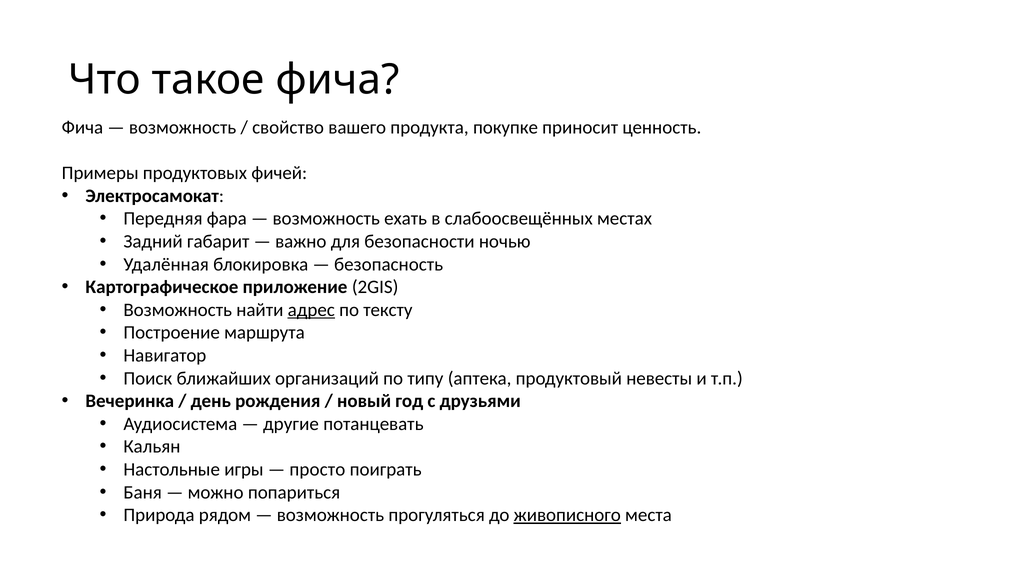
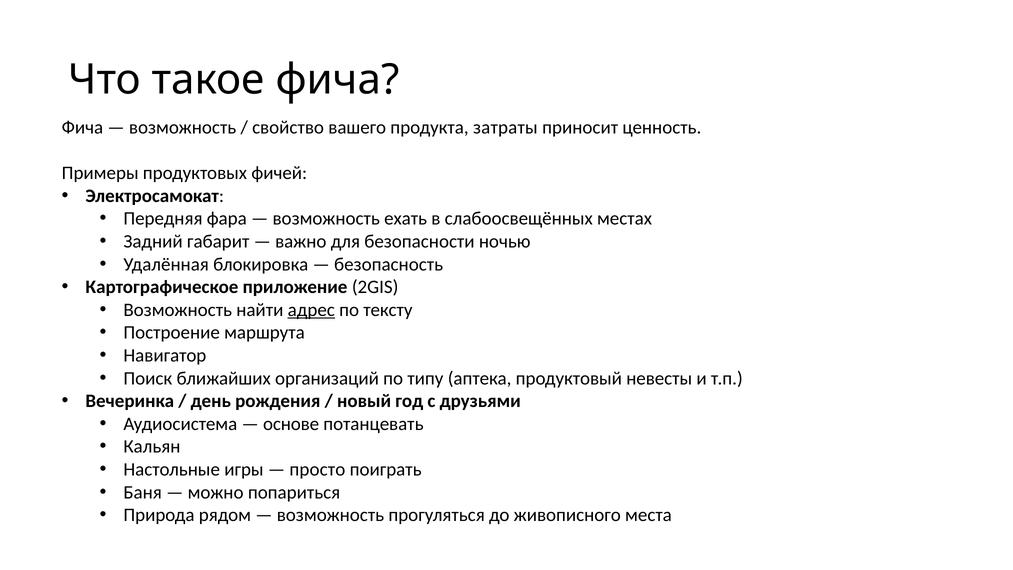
покупке: покупке -> затраты (505, 127)
другие: другие -> основе (291, 424)
живописного underline: present -> none (567, 515)
